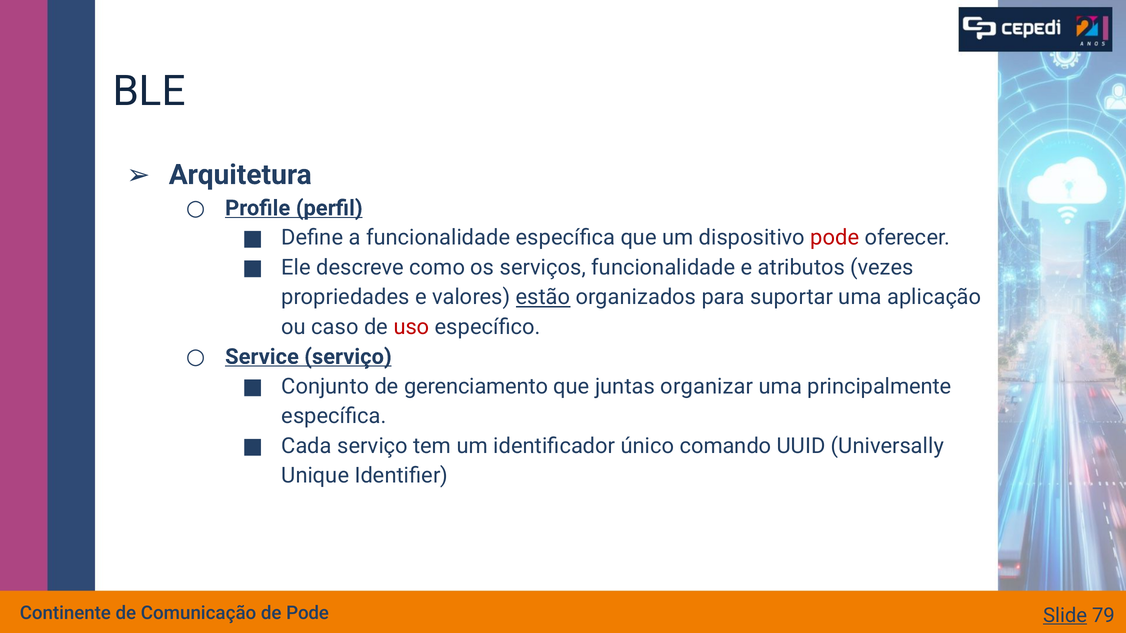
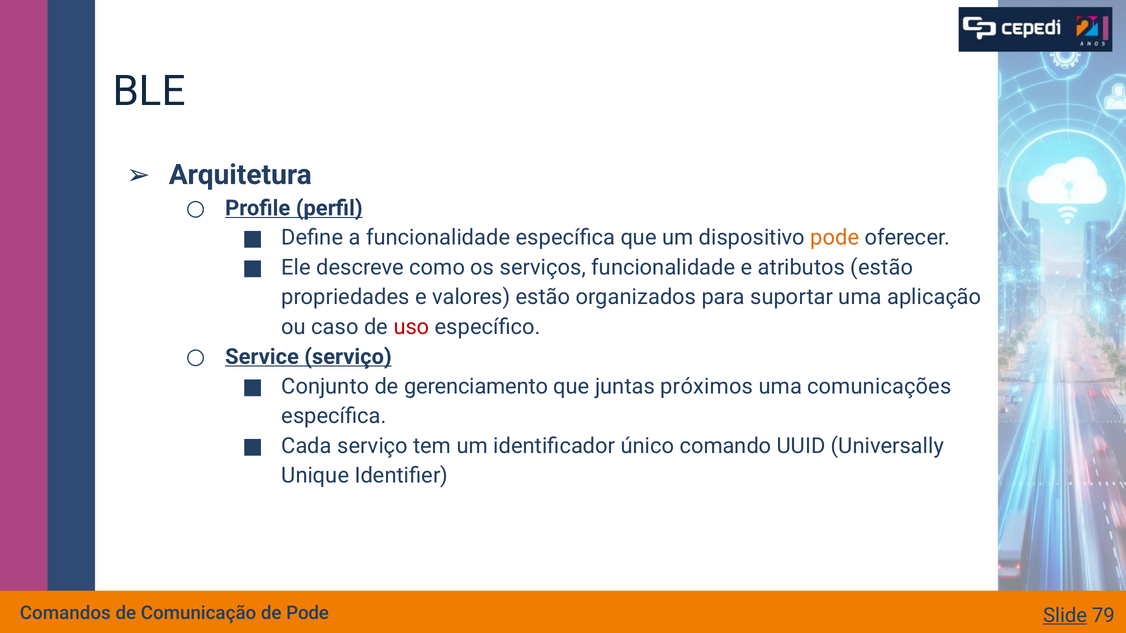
pode colour: red -> orange (835, 238)
atributos vezes: vezes -> estão (882, 268)
estão underline: present -> none (543, 297)
organizar: organizar -> próximos (707, 387)
principalmente: principalmente -> comunicações (879, 387)
Continente: Continente -> Comandos (65, 613)
